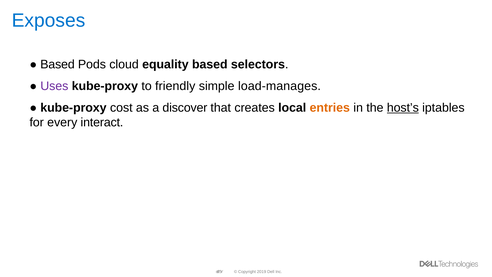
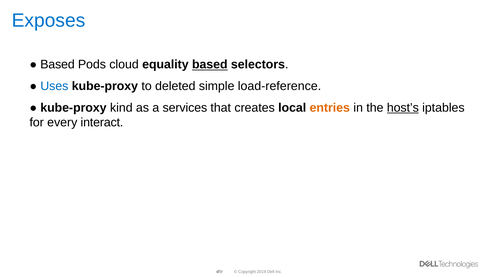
based underline: none -> present (210, 65)
Uses colour: purple -> blue (54, 86)
friendly: friendly -> deleted (175, 86)
load-manages: load-manages -> load-reference (279, 86)
cost: cost -> kind (121, 108)
discover: discover -> services (185, 108)
